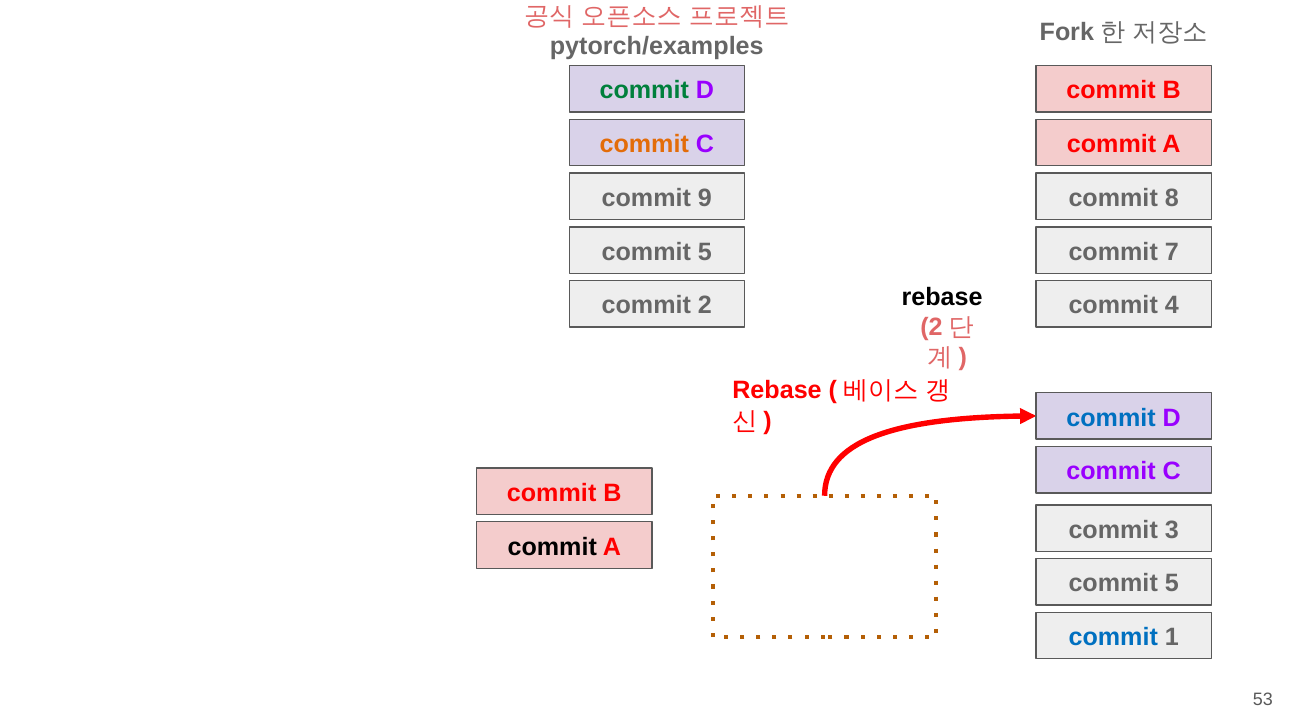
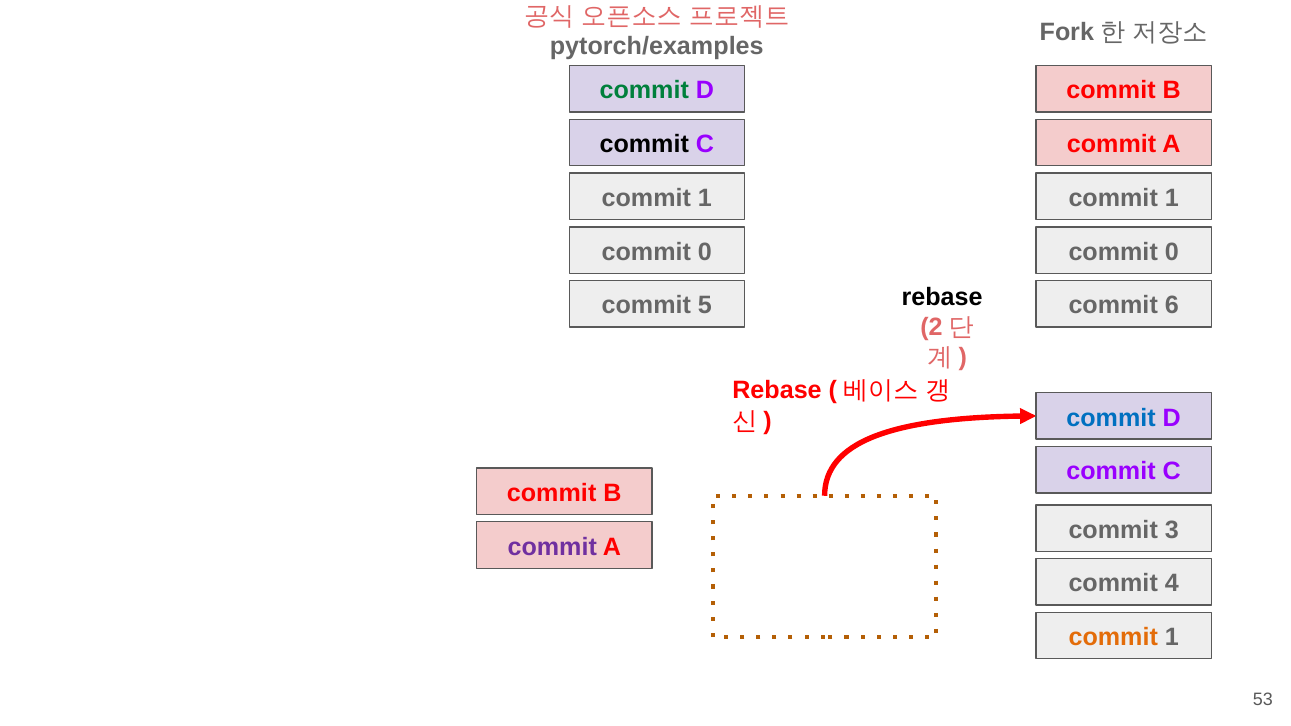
commit colour: orange -> black (644, 144)
9: 9 -> 1 (705, 198)
8: 8 -> 1 (1172, 198)
5: 5 -> 0 (705, 252)
7: 7 -> 0 (1172, 252)
2: 2 -> 5 (705, 306)
4: 4 -> 6 (1172, 306)
commit colour: black -> purple (552, 547)
5: 5 -> 4 (1172, 584)
commit colour: blue -> orange (1113, 638)
